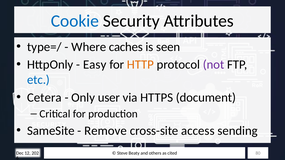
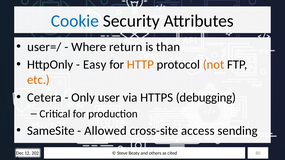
type=/: type=/ -> user=/ (44, 47)
caches: caches -> return (126, 47)
seen: seen -> than (168, 47)
not colour: purple -> orange (214, 65)
etc colour: blue -> orange (38, 80)
document: document -> debugging (206, 98)
Remove: Remove -> Allowed (106, 131)
